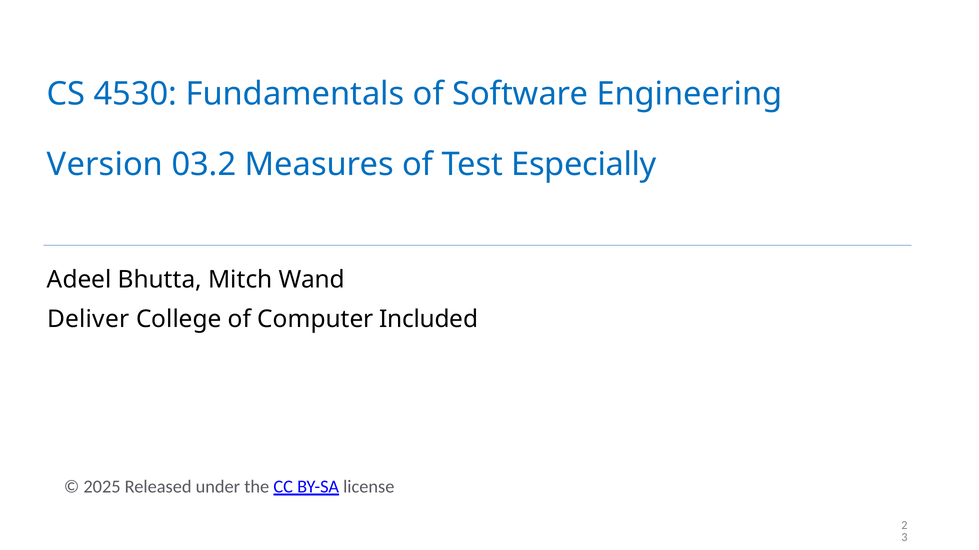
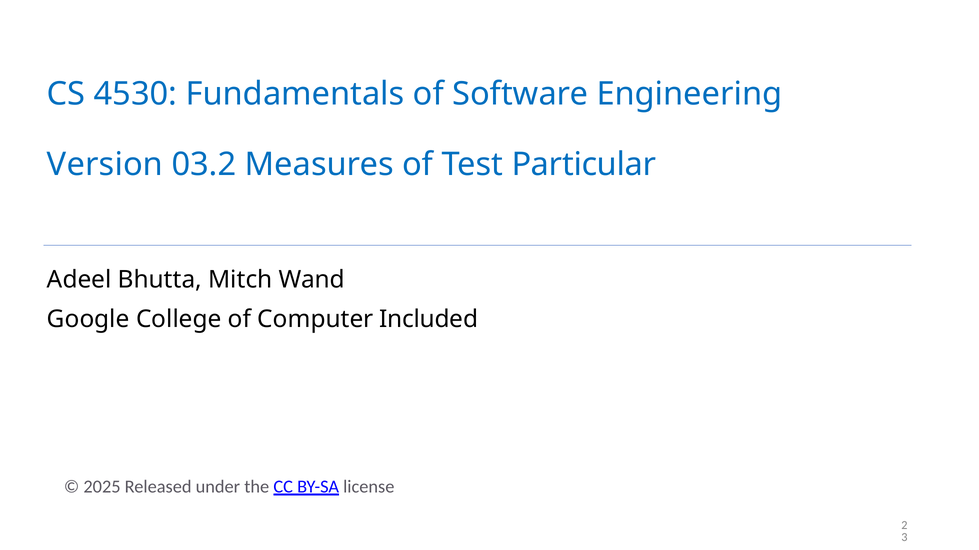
Especially: Especially -> Particular (584, 165)
Deliver: Deliver -> Google (88, 320)
